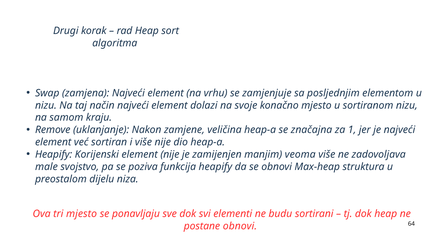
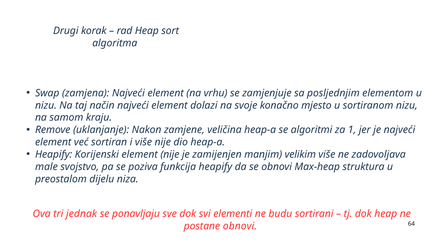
značajna: značajna -> algoritmi (312, 130)
veoma: veoma -> velikim (300, 155)
tri mjesto: mjesto -> jednak (82, 214)
